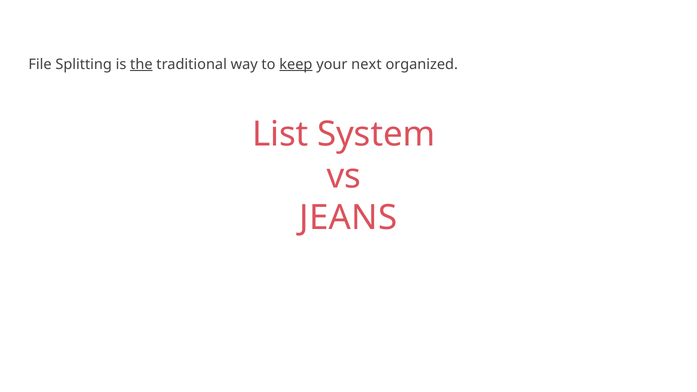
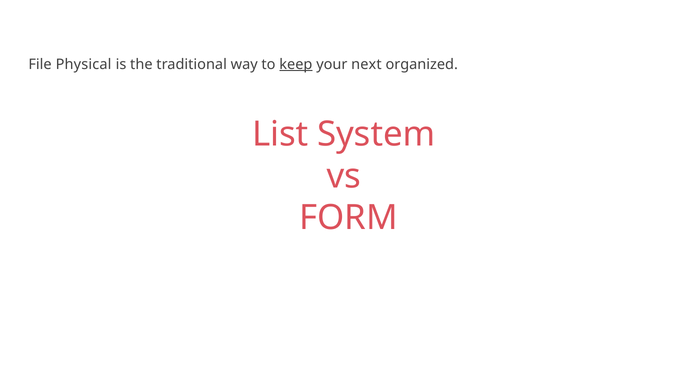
Splitting: Splitting -> Physical (84, 64)
the underline: present -> none (141, 64)
JEANS: JEANS -> FORM (348, 218)
